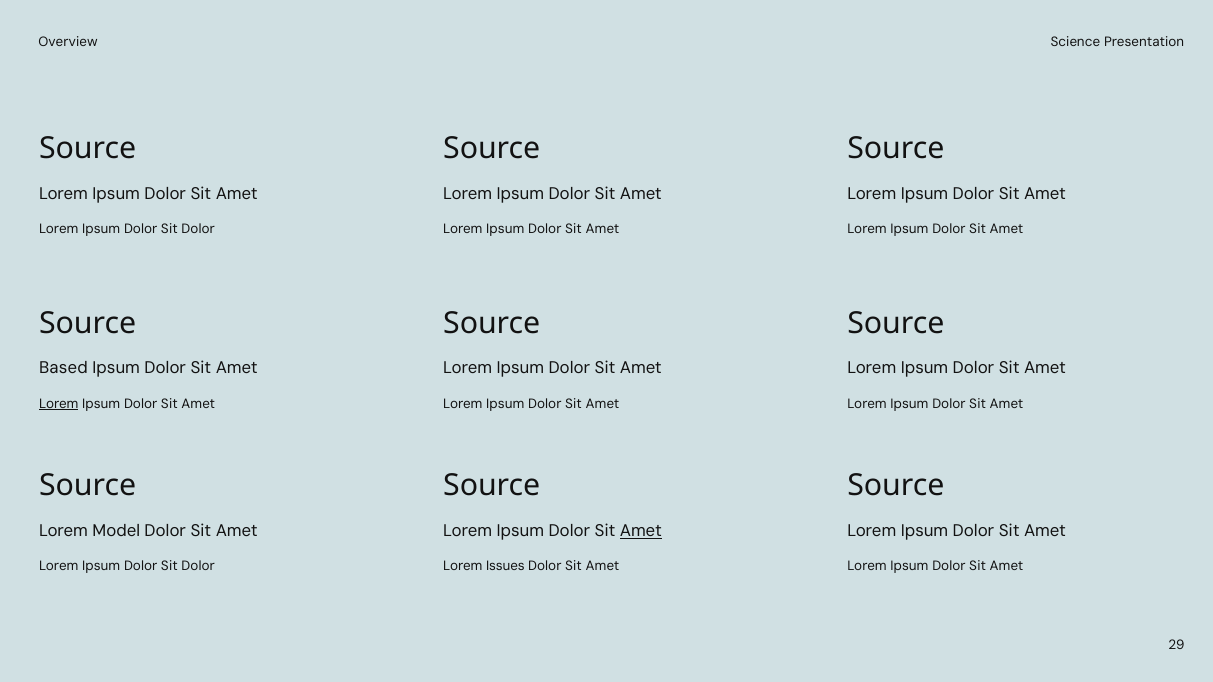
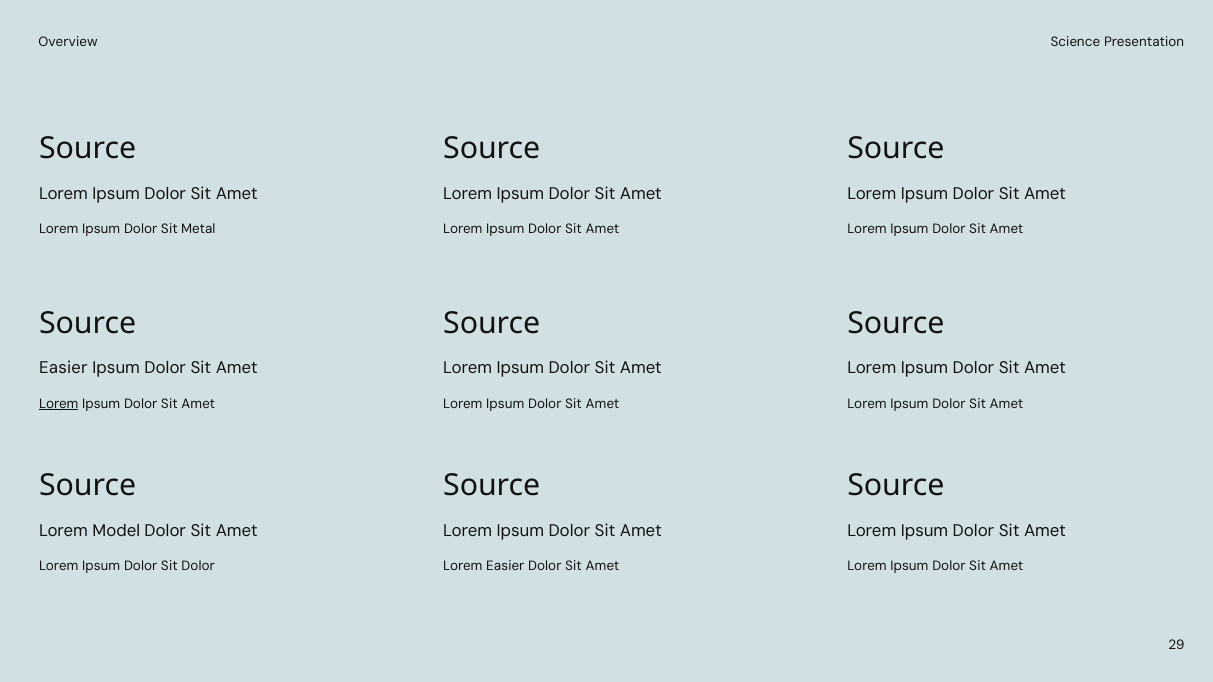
Dolor: Dolor -> Metal (198, 229)
Based: Based -> Easier (63, 369)
Amet underline: present -> none (641, 531)
Lorem Issues: Issues -> Easier (505, 567)
